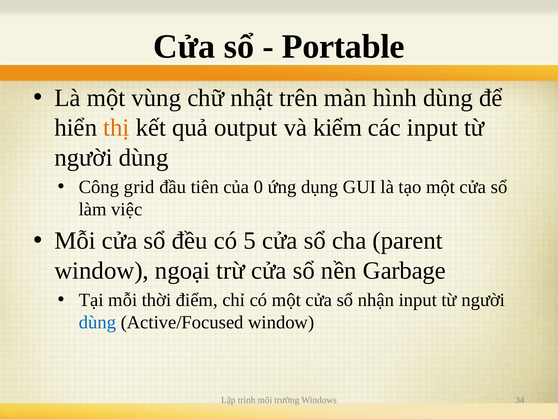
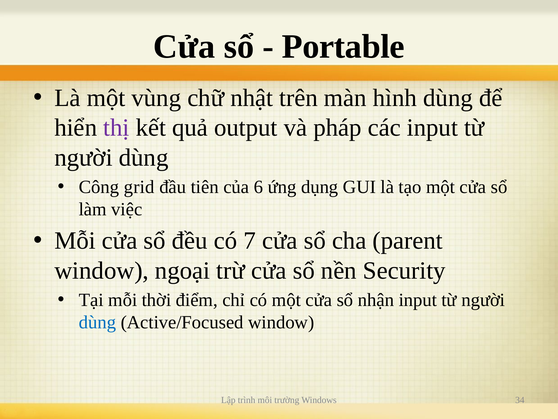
thị colour: orange -> purple (116, 128)
kiểm: kiểm -> pháp (337, 128)
0: 0 -> 6 (258, 187)
5: 5 -> 7 (250, 240)
Garbage: Garbage -> Security (404, 270)
